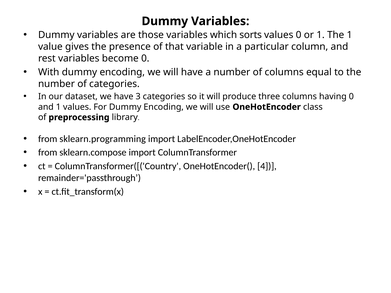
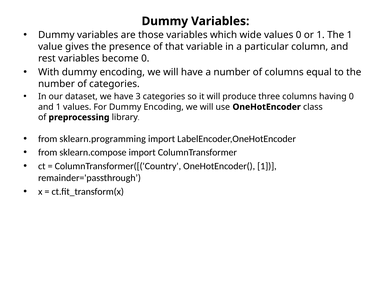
sorts: sorts -> wide (251, 35)
OneHotEncoder( 4: 4 -> 1 (267, 166)
